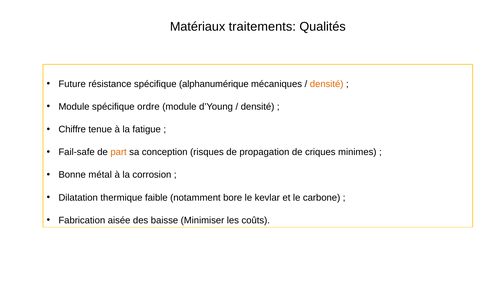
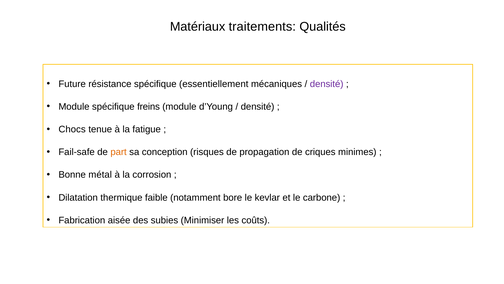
alphanumérique: alphanumérique -> essentiellement (214, 84)
densité colour: orange -> purple (327, 84)
ordre: ordre -> freins (149, 107)
Chiffre: Chiffre -> Chocs (72, 129)
baisse: baisse -> subies (164, 220)
